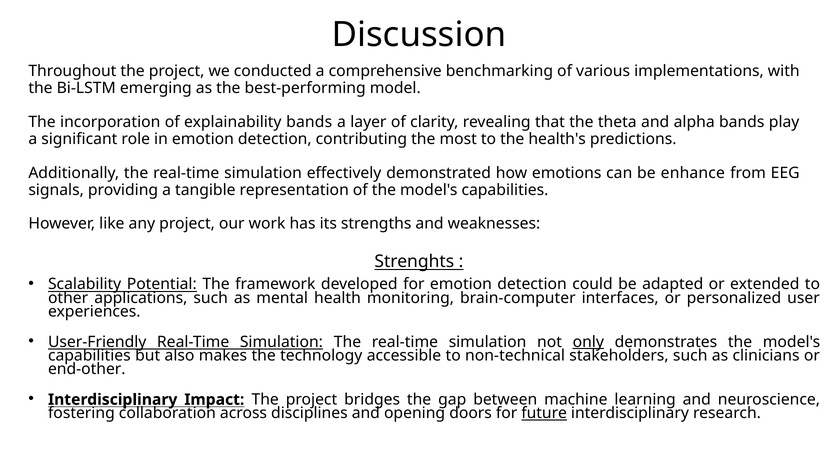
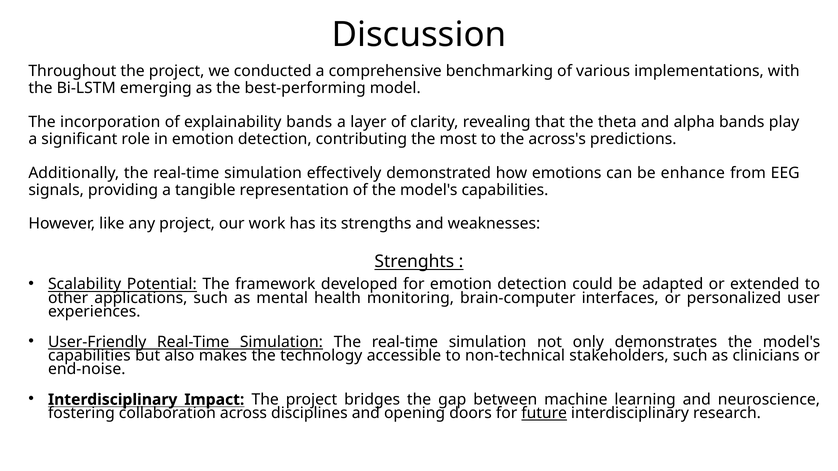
health's: health's -> across's (557, 139)
only underline: present -> none (588, 342)
end-other: end-other -> end-noise (87, 369)
